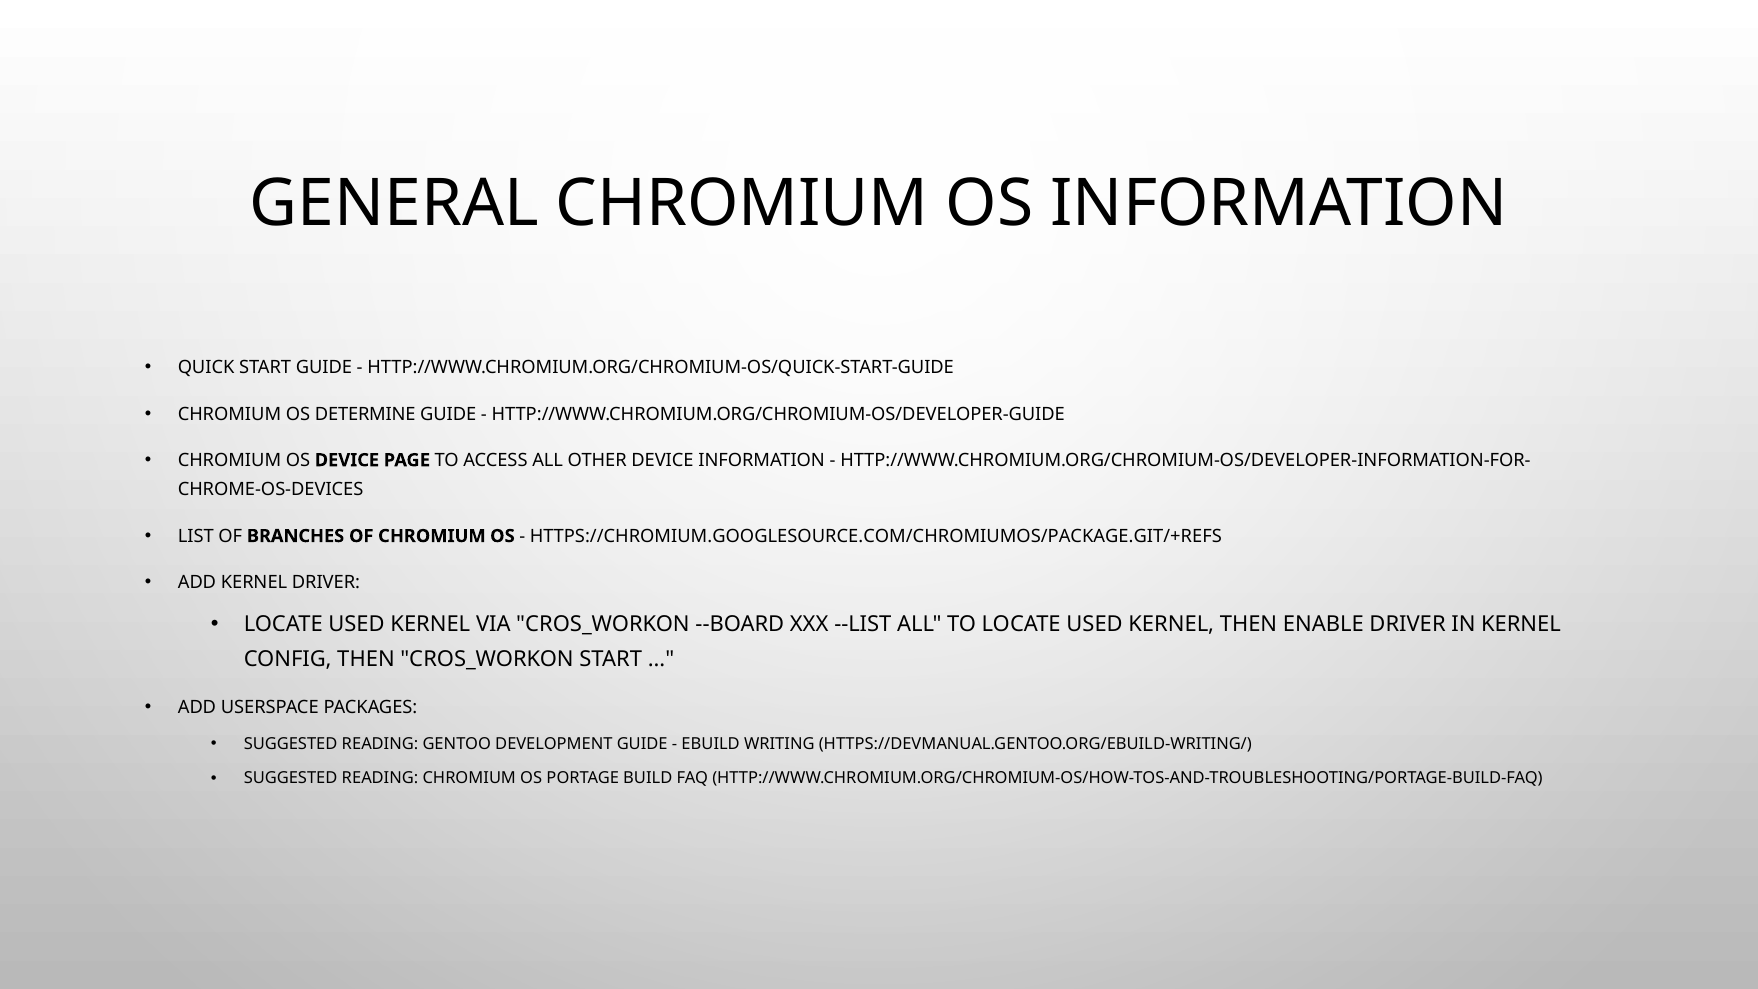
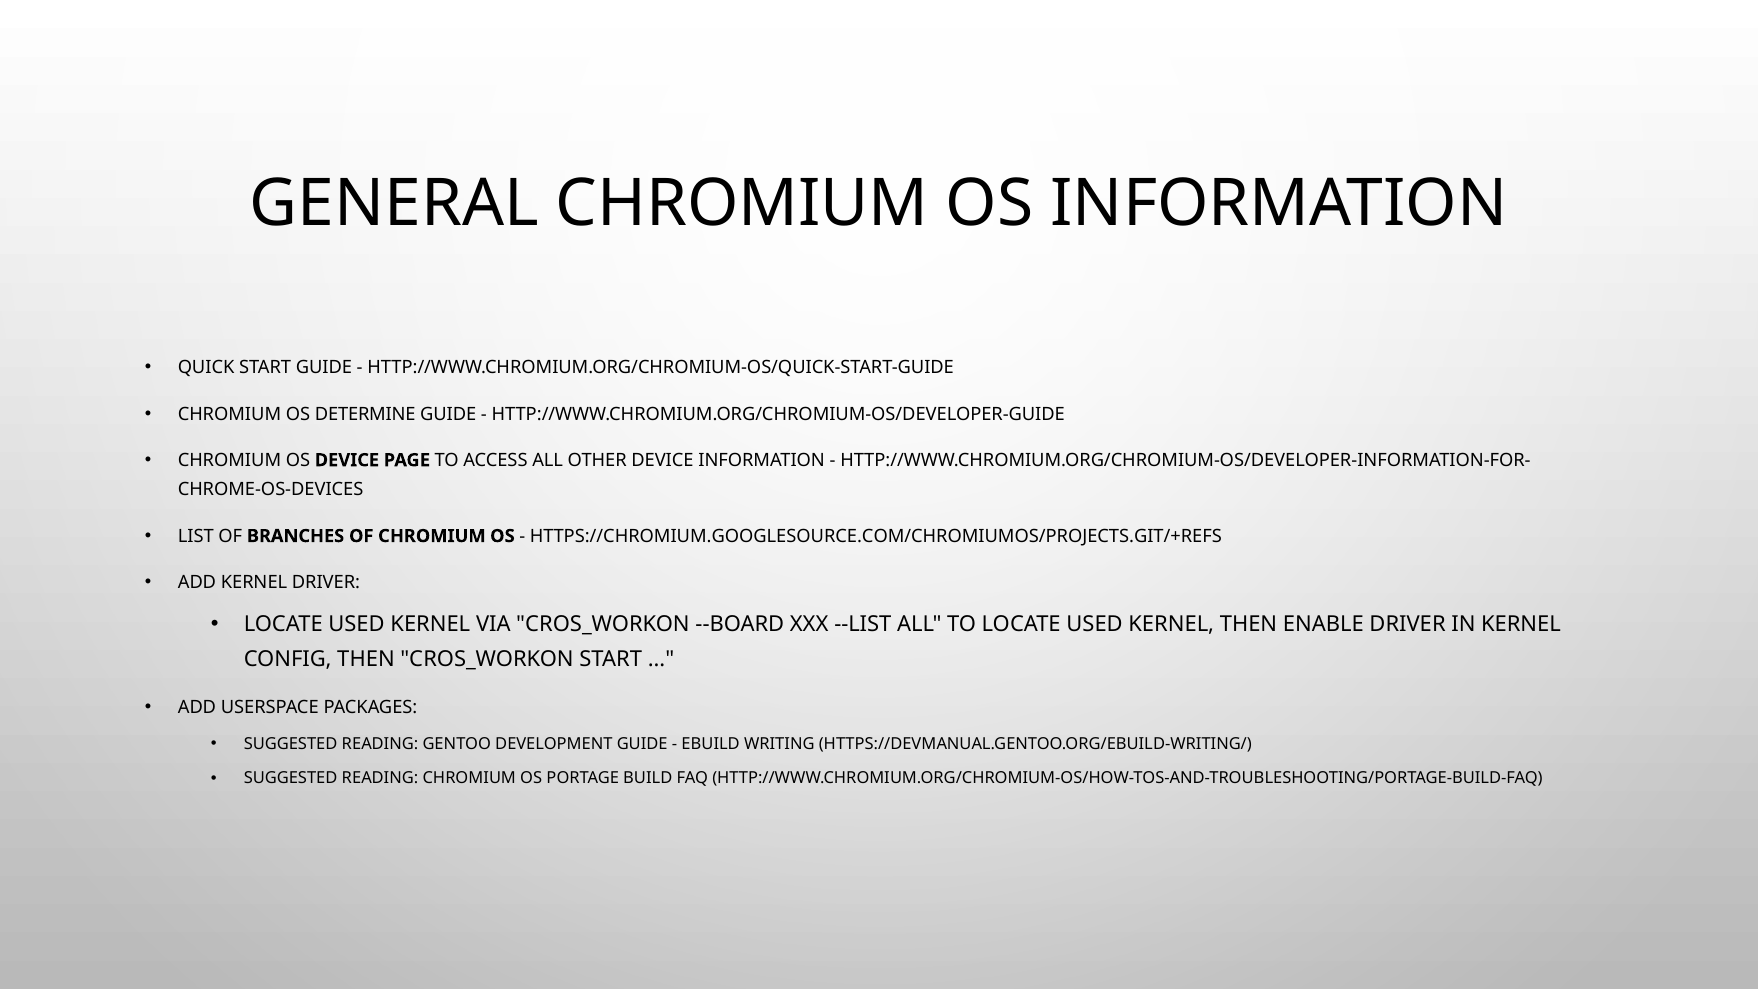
HTTPS://CHROMIUM.GOOGLESOURCE.COM/CHROMIUMOS/PACKAGE.GIT/+REFS: HTTPS://CHROMIUM.GOOGLESOURCE.COM/CHROMIUMOS/PACKAGE.GIT/+REFS -> HTTPS://CHROMIUM.GOOGLESOURCE.COM/CHROMIUMOS/PROJECTS.GIT/+REFS (876, 536)
